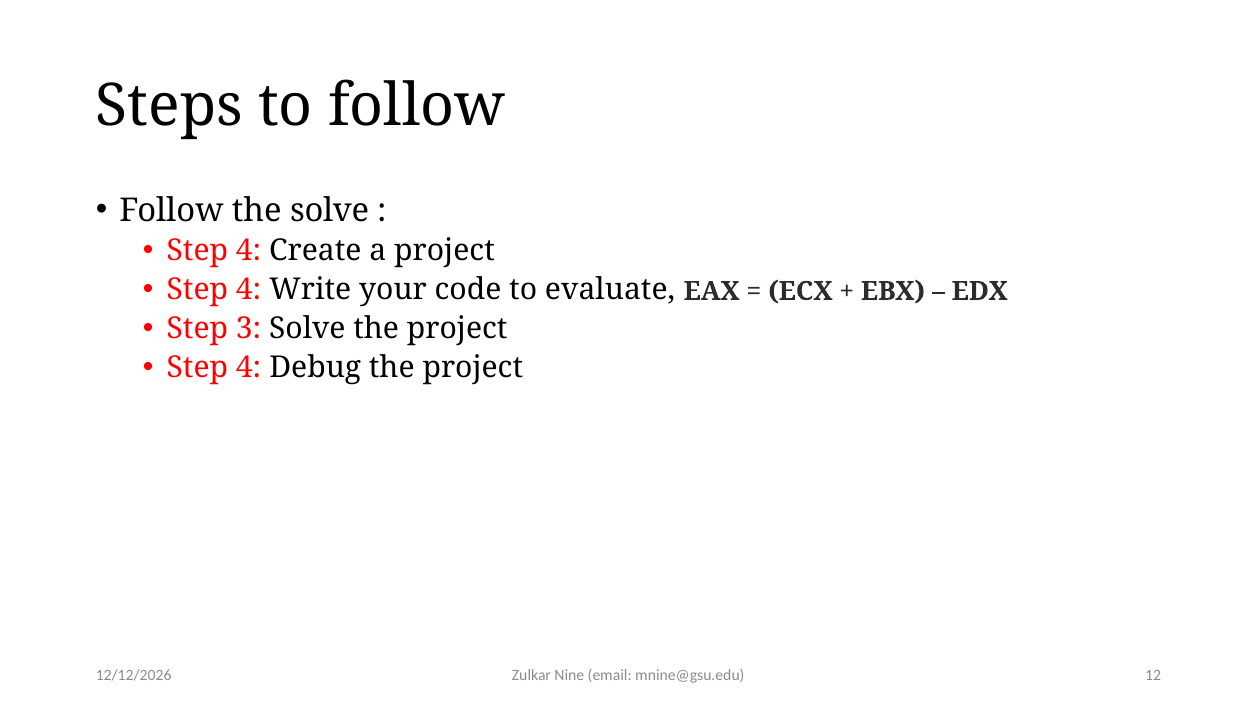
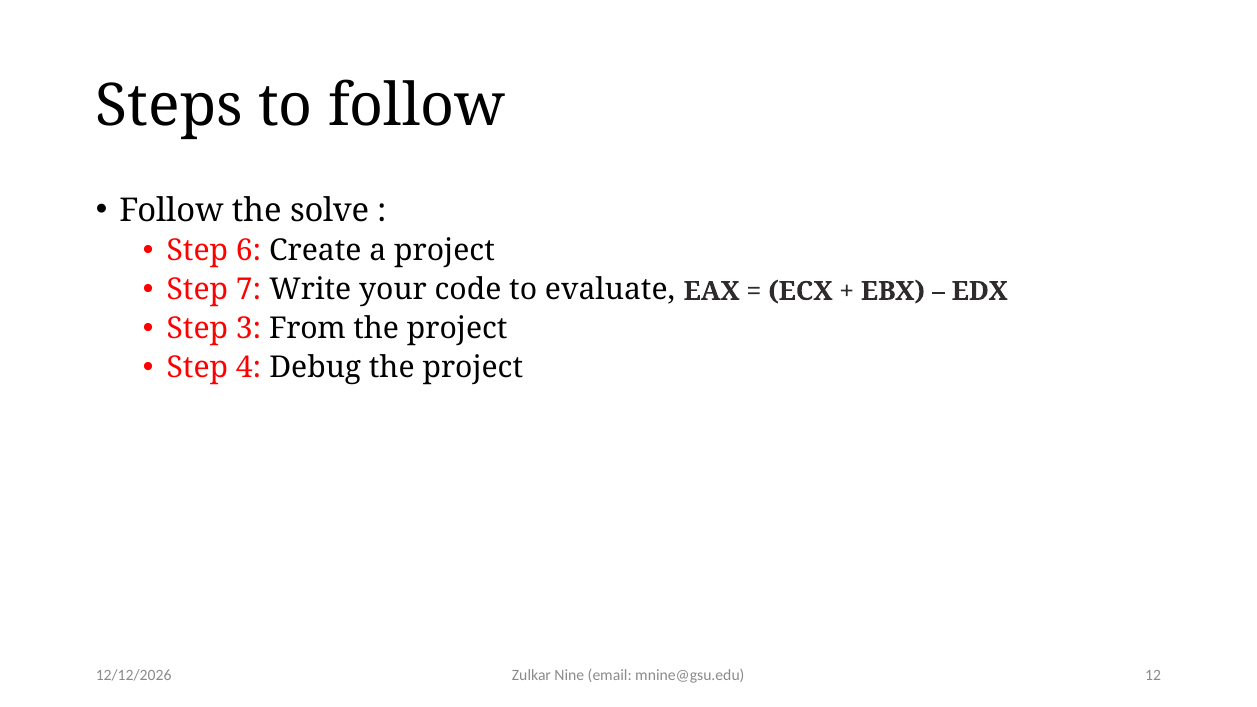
4: 4 -> 6 (249, 251)
4: 4 -> 7 (249, 290)
3 Solve: Solve -> From (307, 329)
